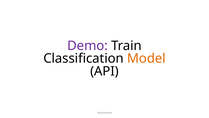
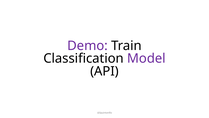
Model colour: orange -> purple (146, 58)
